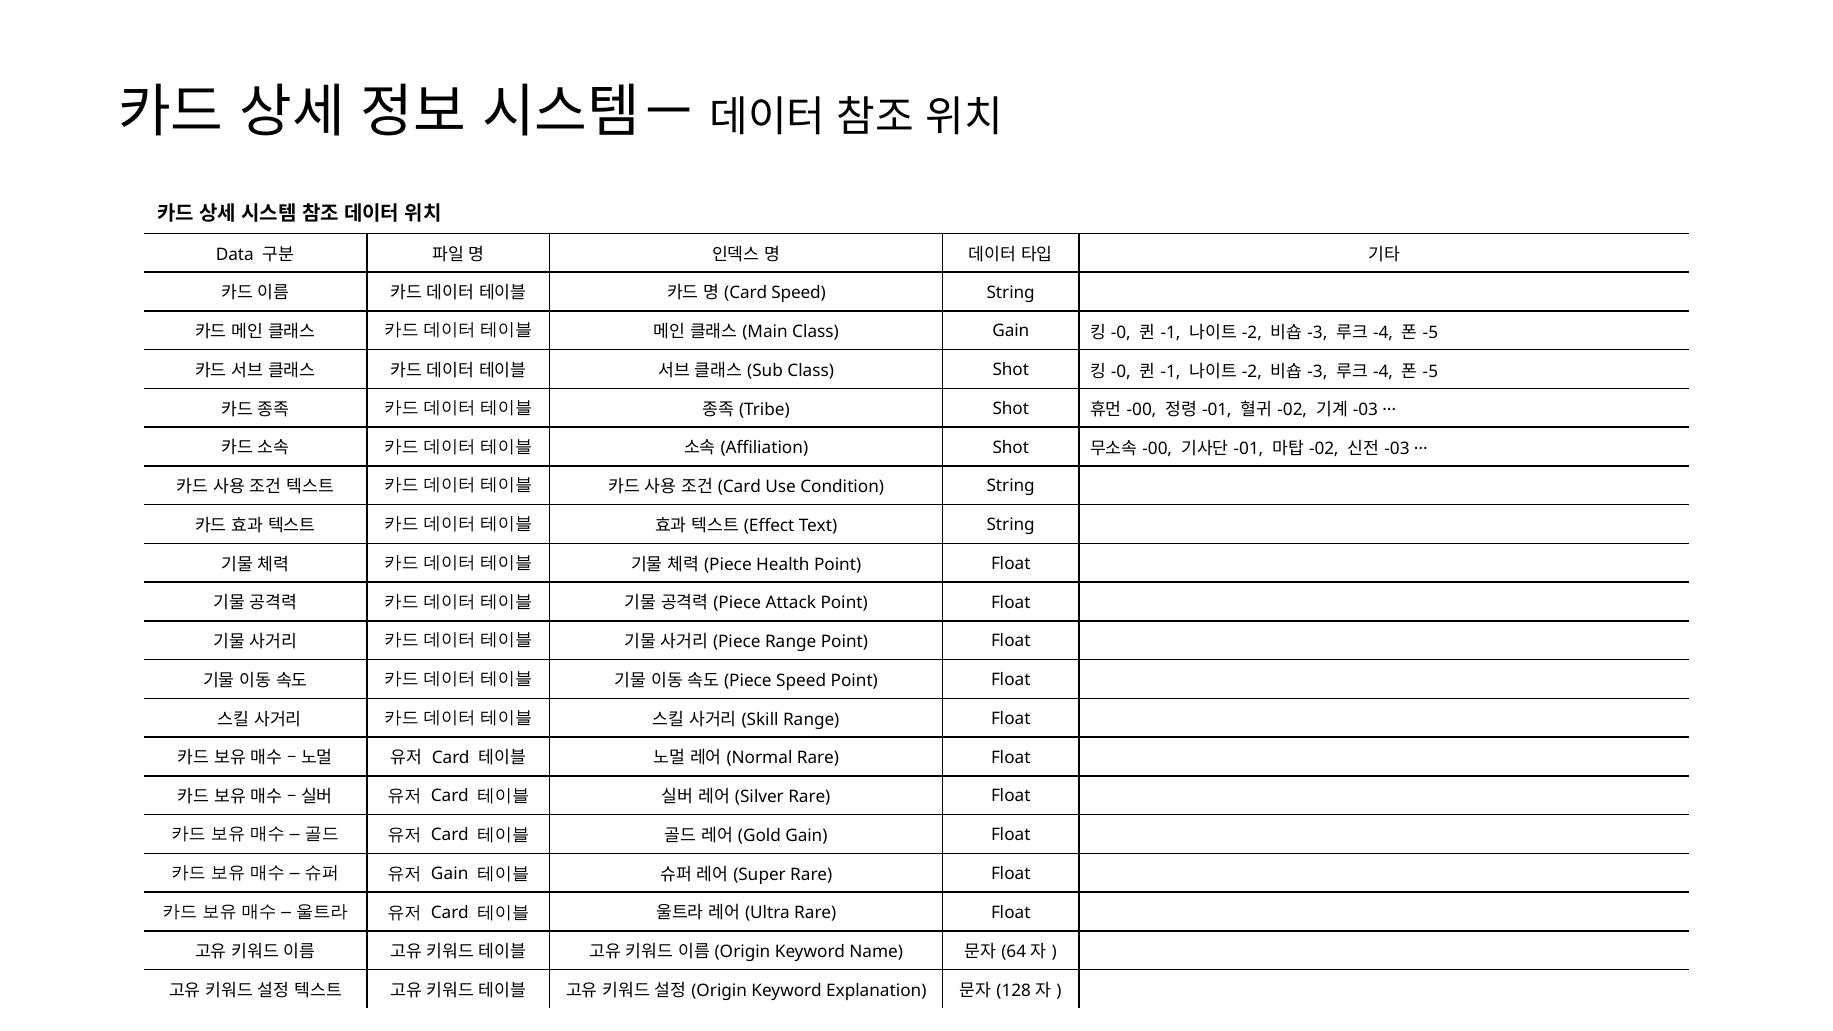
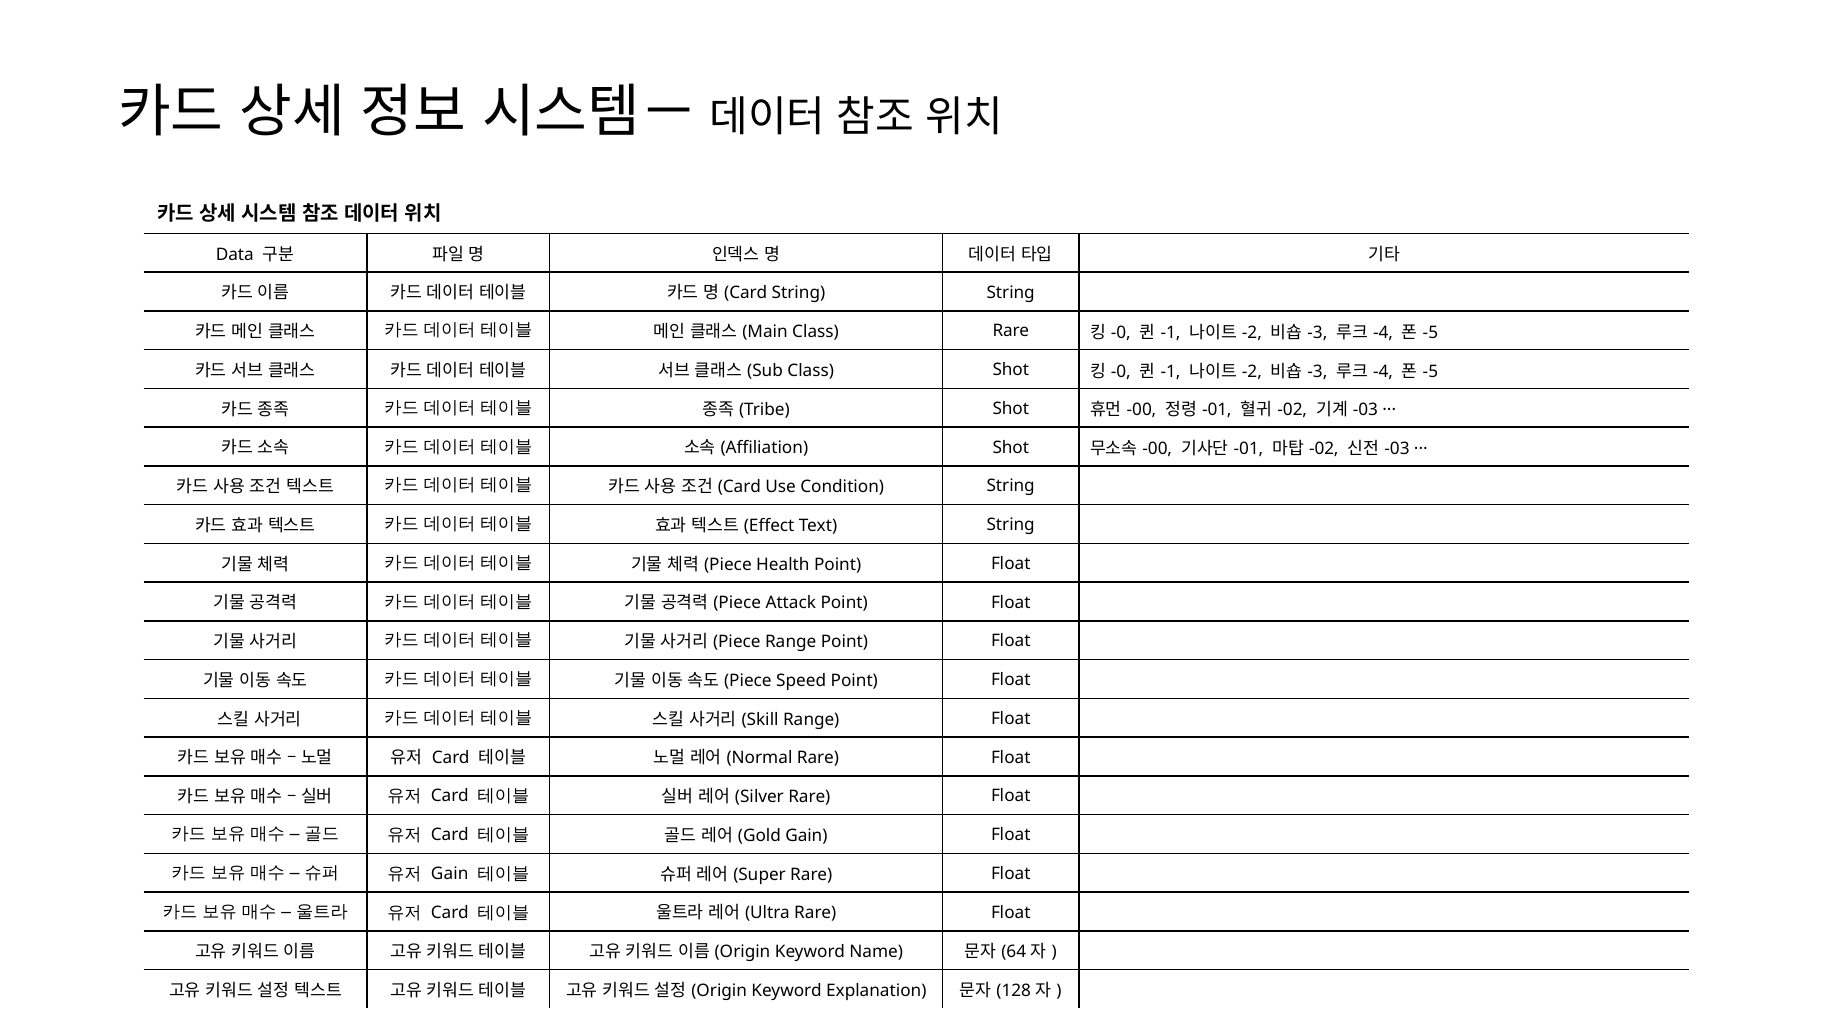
Card Speed: Speed -> String (799, 293)
Class Gain: Gain -> Rare (1011, 331)
